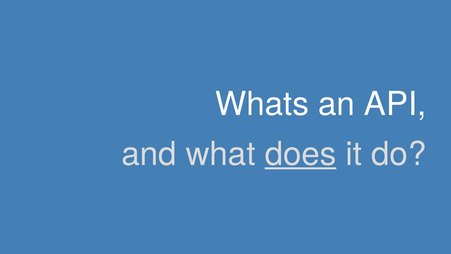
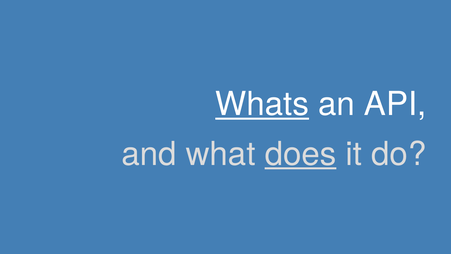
Whats underline: none -> present (262, 104)
